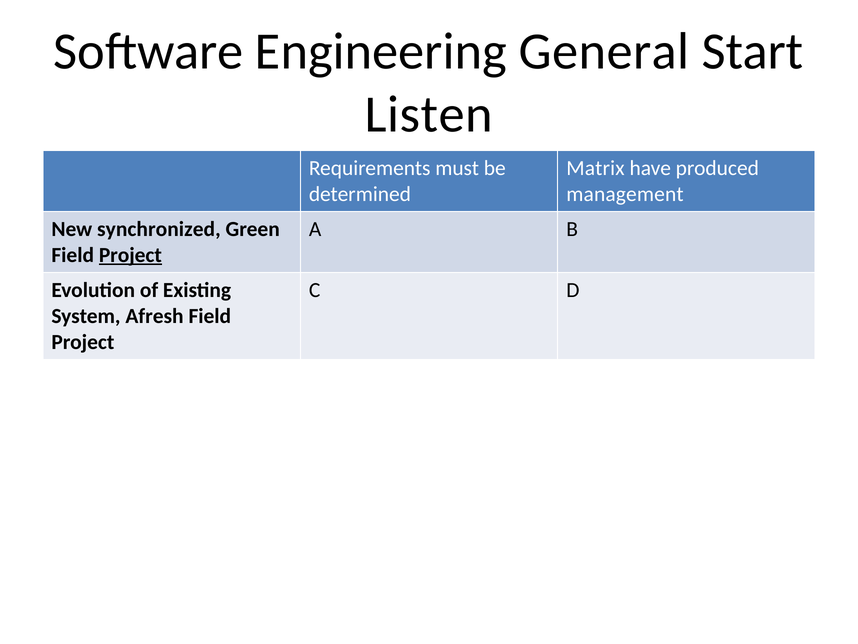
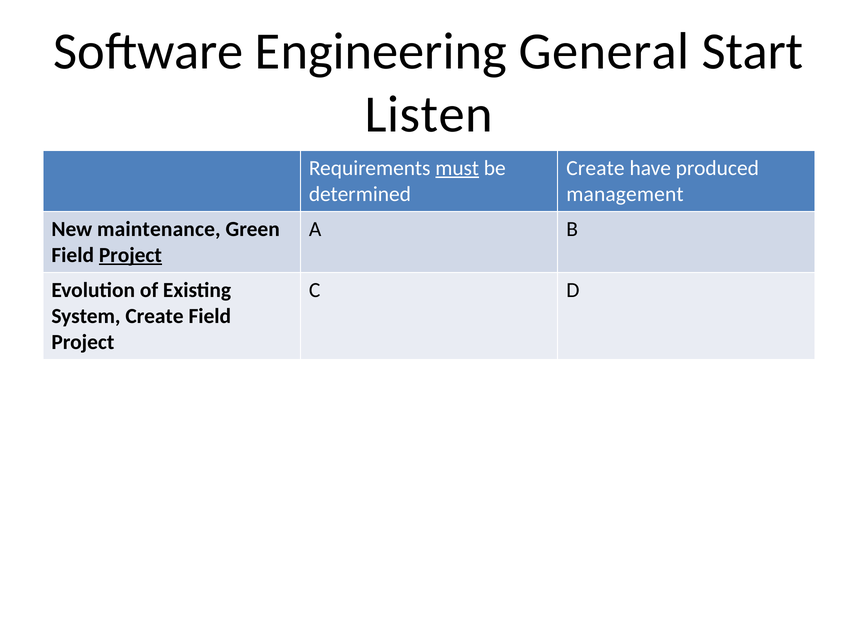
must underline: none -> present (457, 168)
Matrix: Matrix -> Create (595, 168)
synchronized: synchronized -> maintenance (159, 229)
System Afresh: Afresh -> Create (155, 316)
